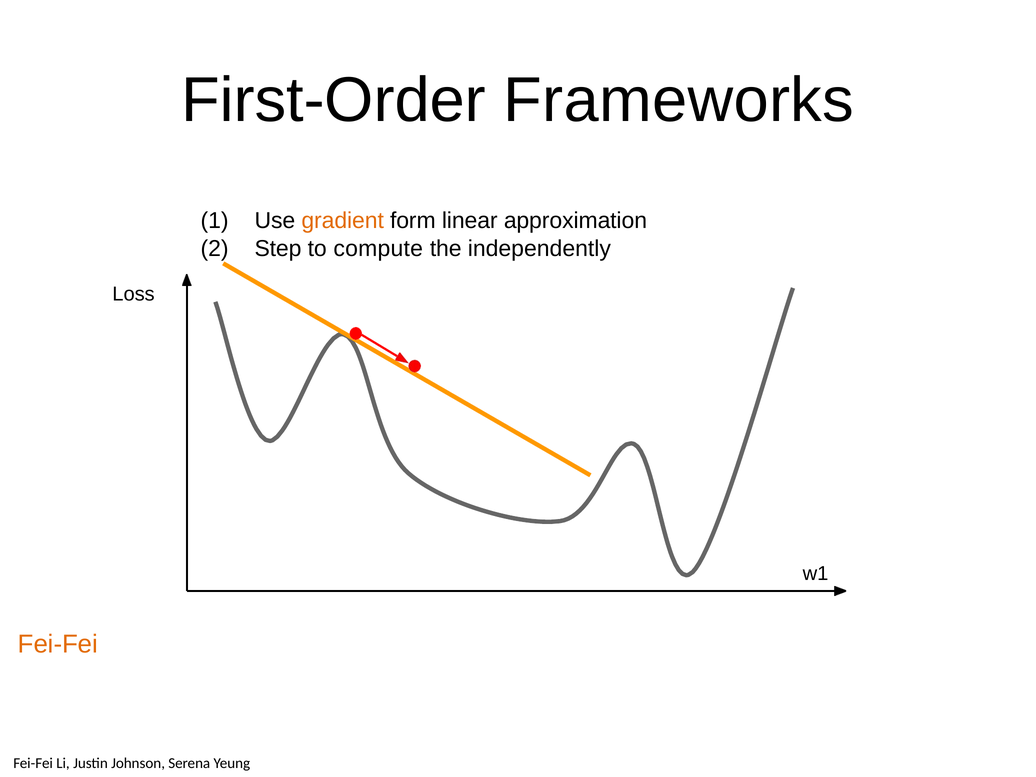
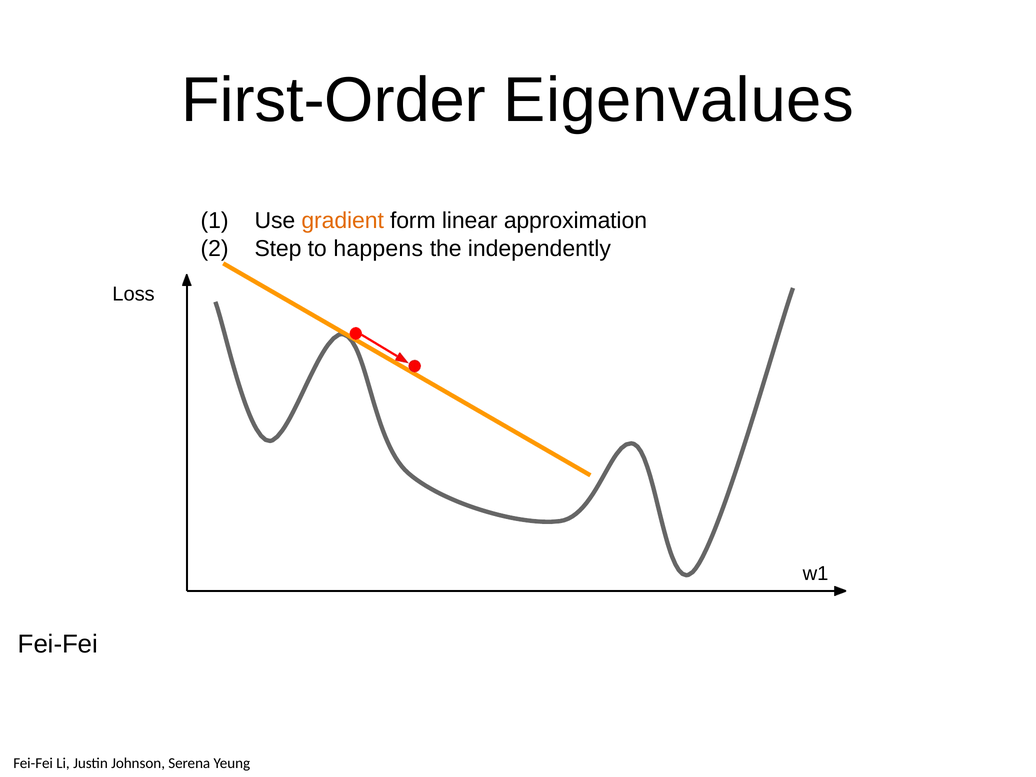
Frameworks: Frameworks -> Eigenvalues (679, 100)
compute: compute -> happens (378, 249)
Fei-Fei colour: orange -> black (58, 644)
